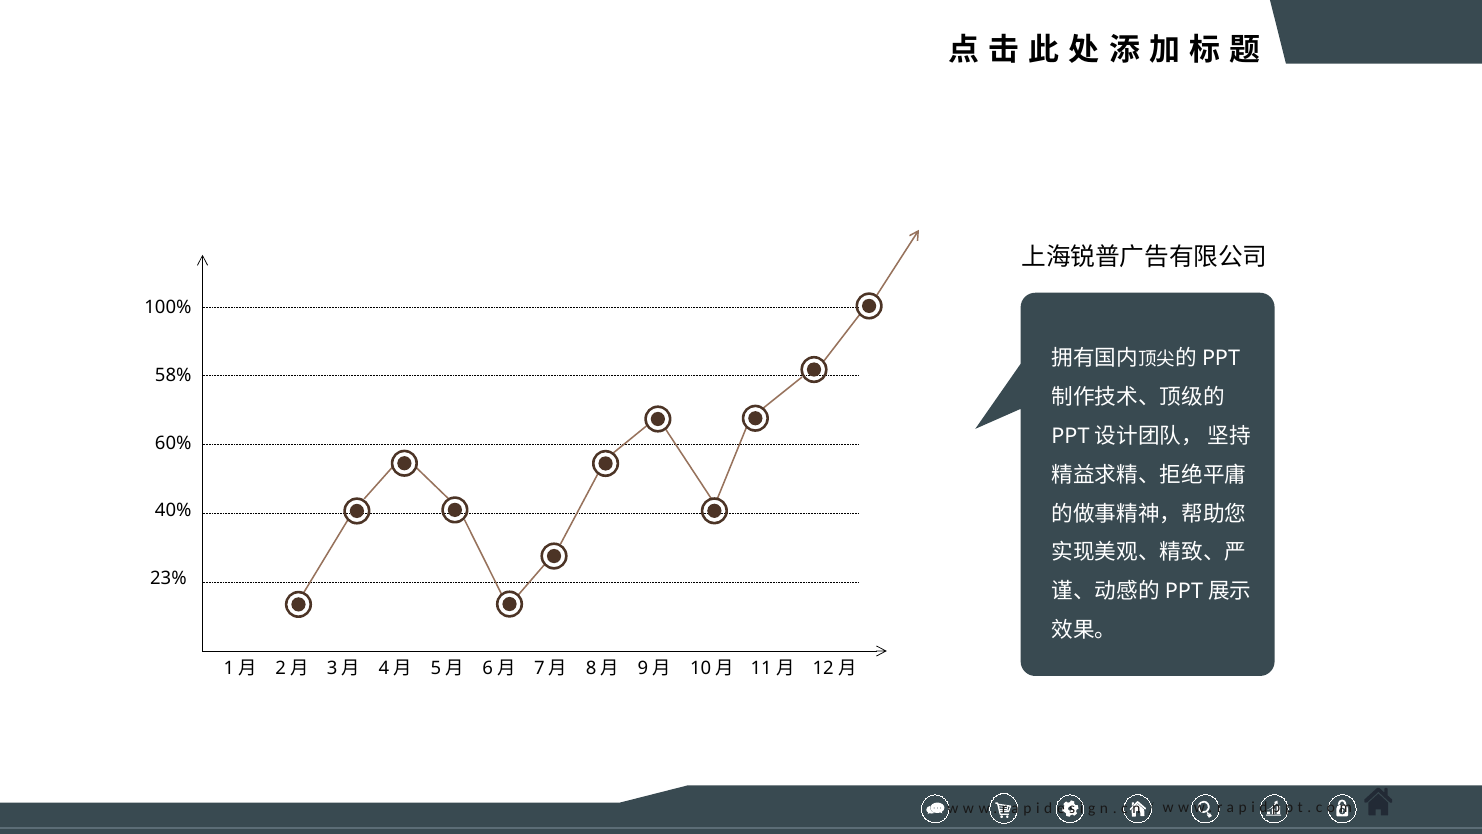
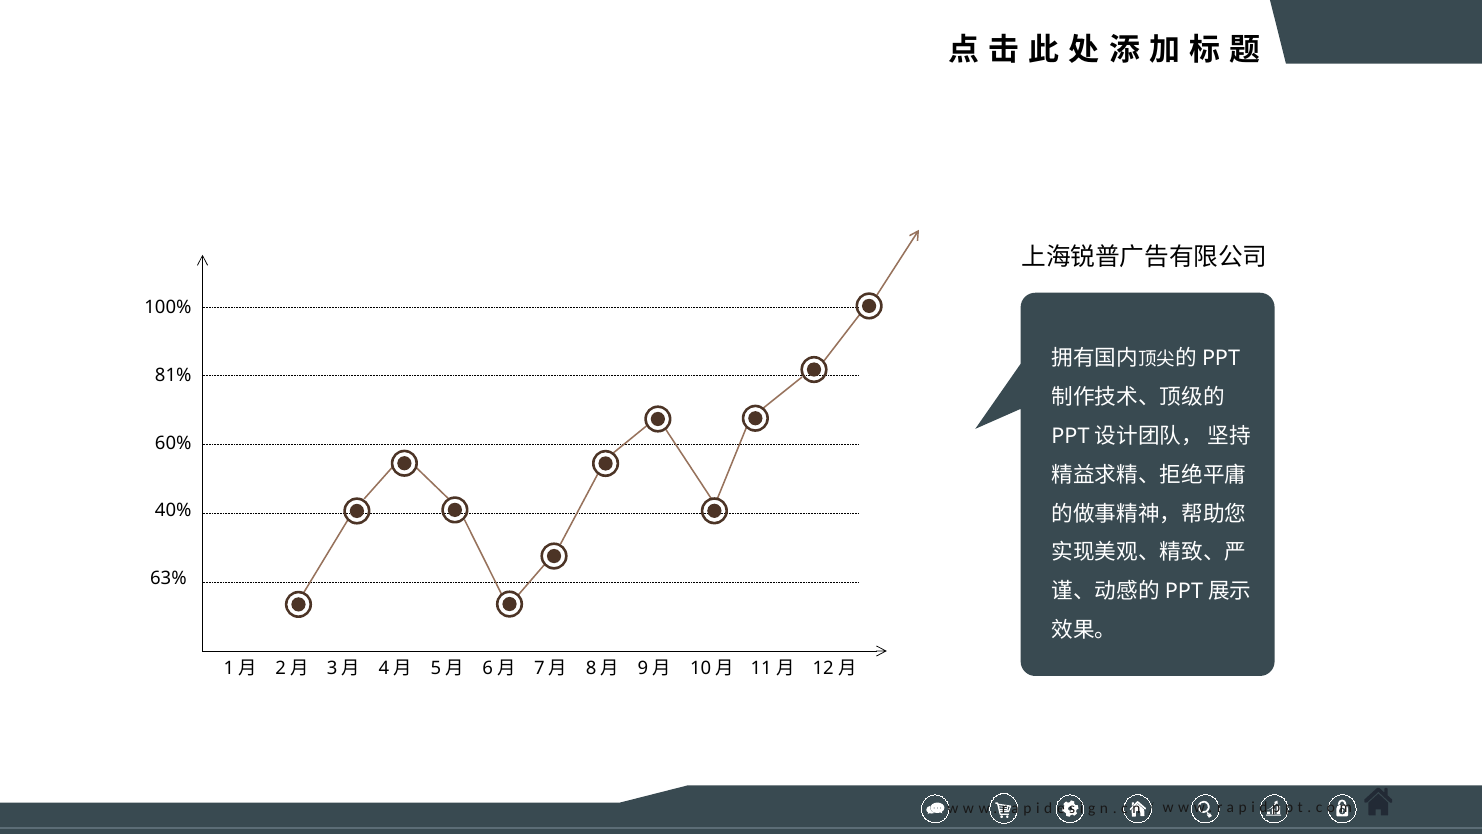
58%: 58% -> 81% (173, 375)
23%: 23% -> 63% (168, 578)
